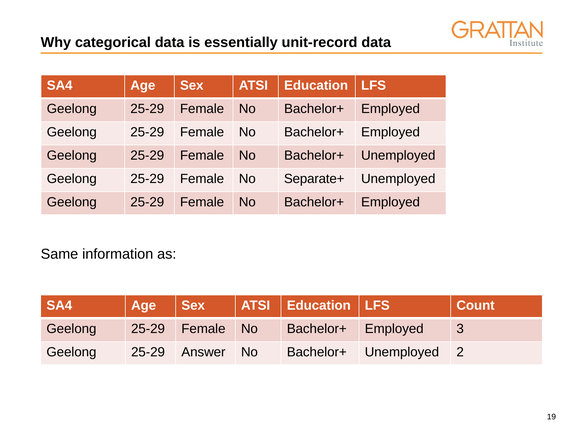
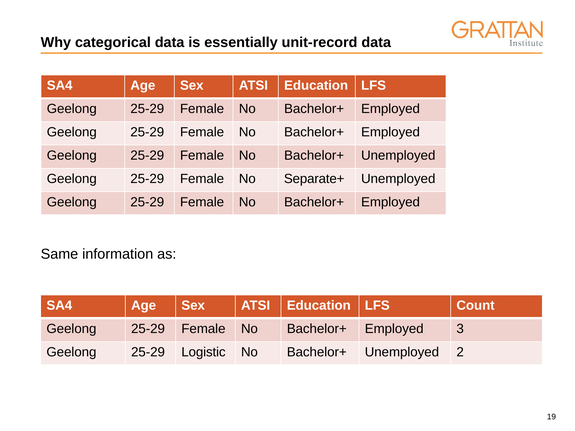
Answer: Answer -> Logistic (203, 352)
